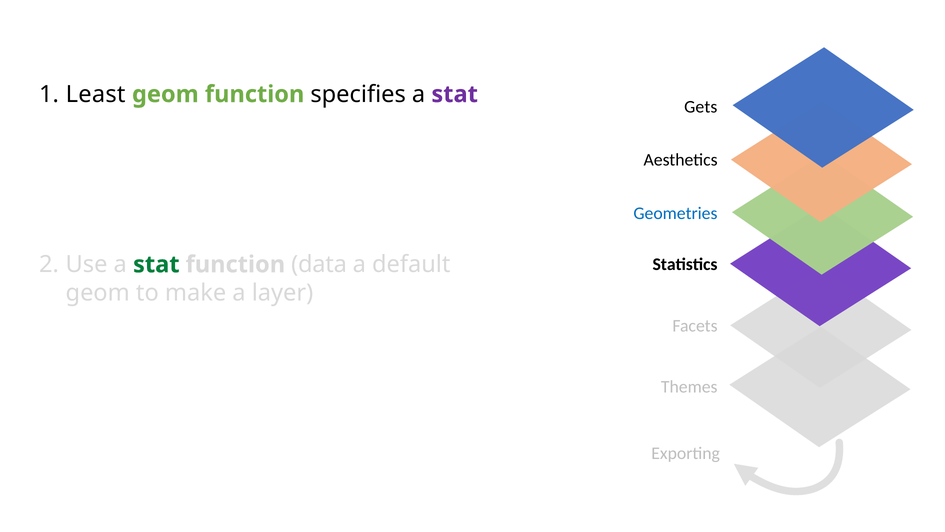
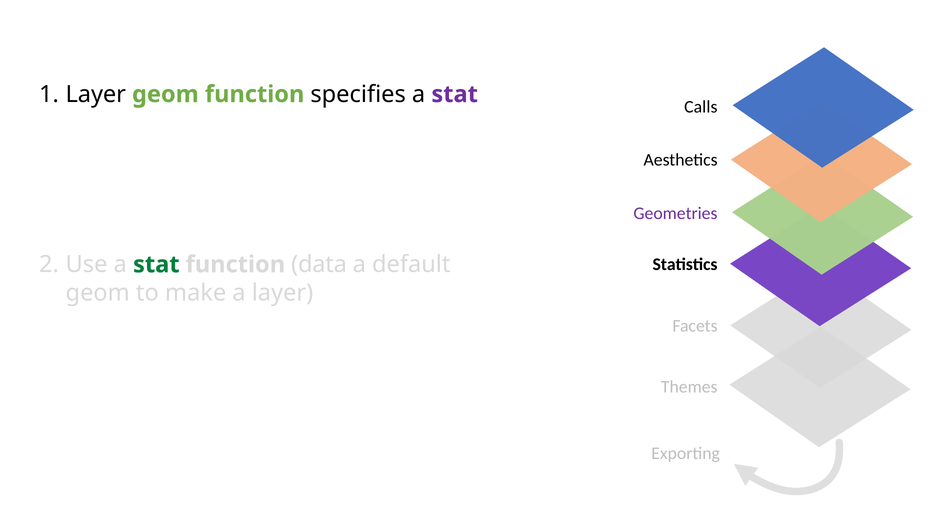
Least: Least -> Layer (96, 94)
Gets: Gets -> Calls (701, 107)
Geometries colour: blue -> purple (675, 213)
